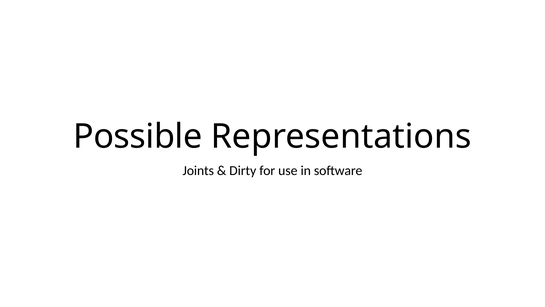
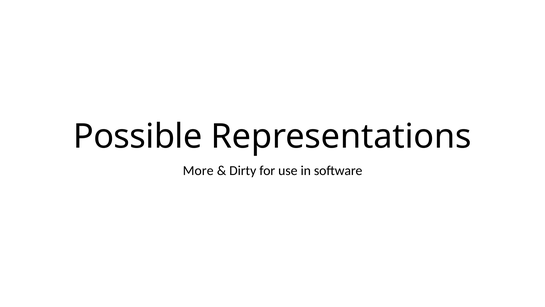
Joints: Joints -> More (198, 170)
